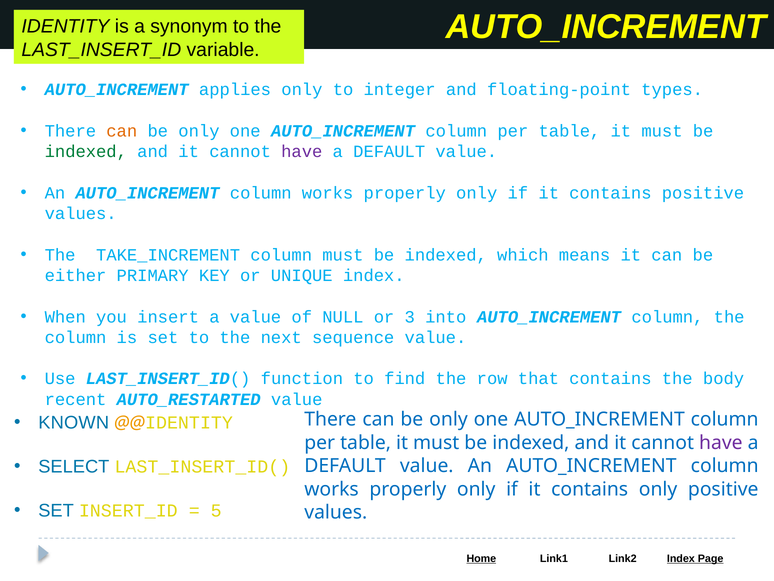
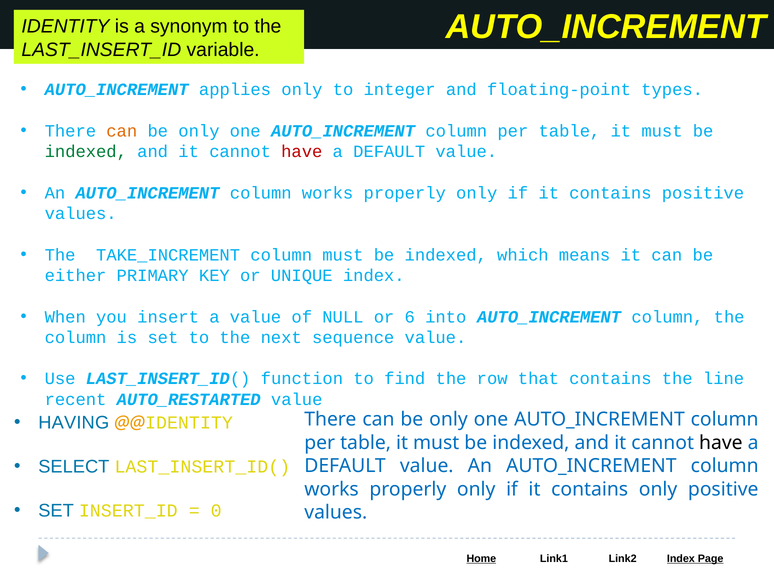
have colour: purple -> red (302, 152)
3: 3 -> 6 (410, 317)
body: body -> line (724, 378)
KNOWN: KNOWN -> HAVING (74, 422)
have colour: purple -> black (721, 442)
5: 5 -> 0 (216, 510)
